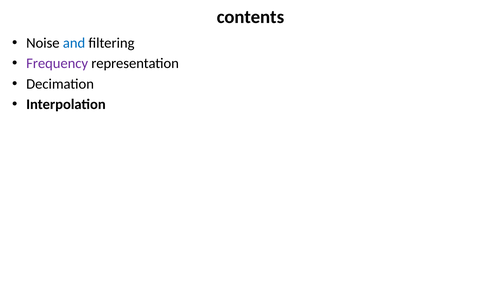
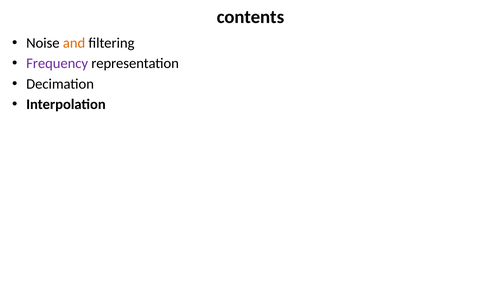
and colour: blue -> orange (74, 43)
